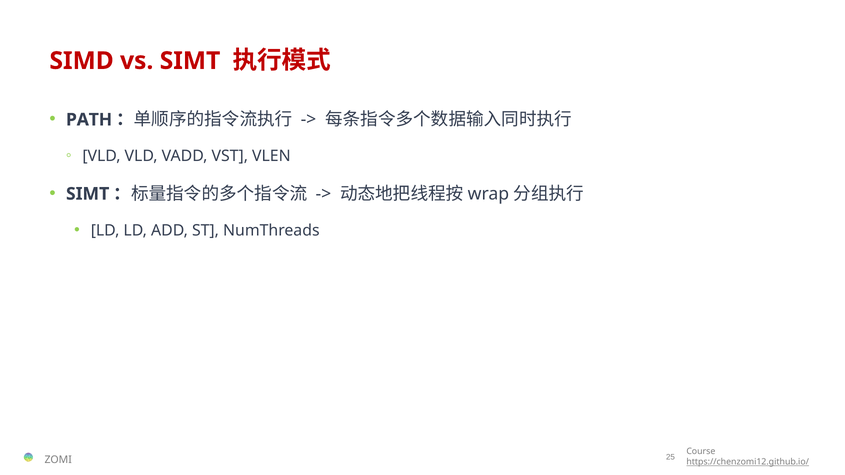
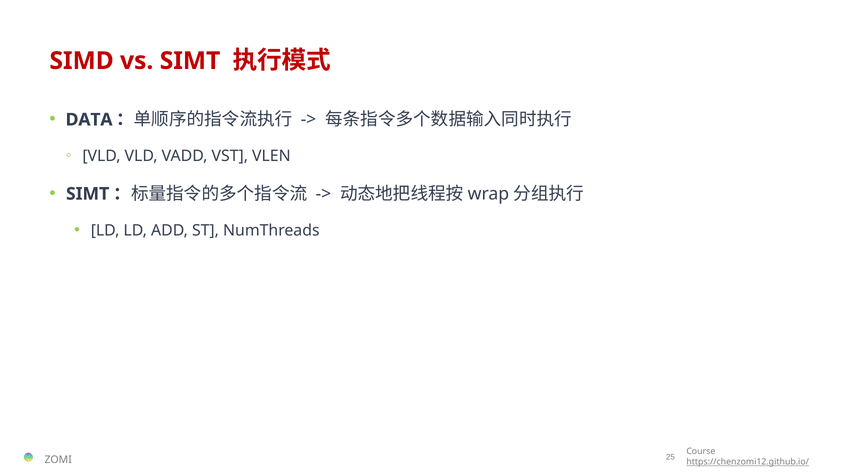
PATH: PATH -> DATA (89, 120)
